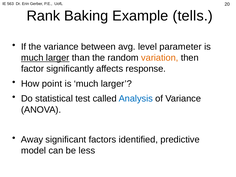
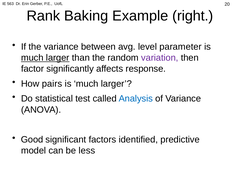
tells: tells -> right (193, 16)
variation colour: orange -> purple (160, 58)
point: point -> pairs (52, 84)
Away: Away -> Good (32, 140)
